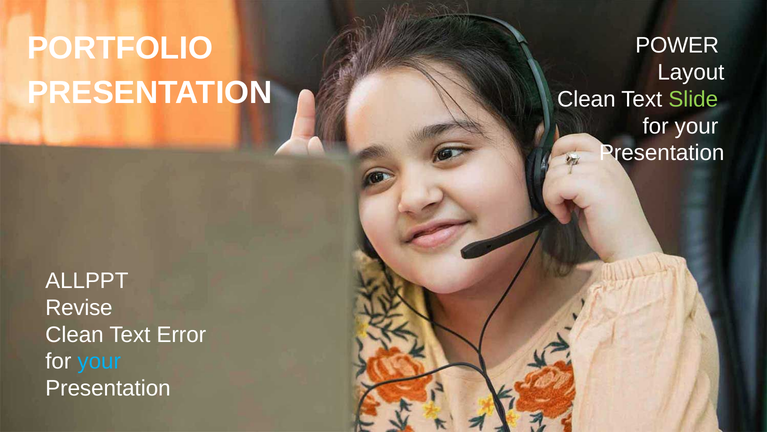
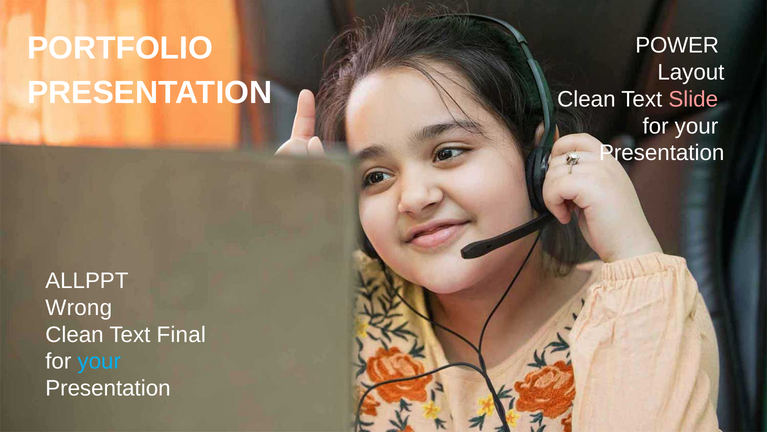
Slide colour: light green -> pink (693, 99)
Revise: Revise -> Wrong (79, 307)
Error: Error -> Final (181, 334)
